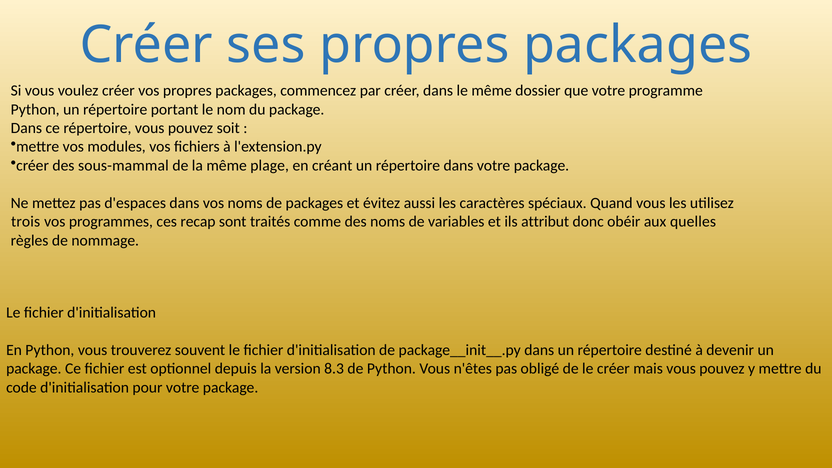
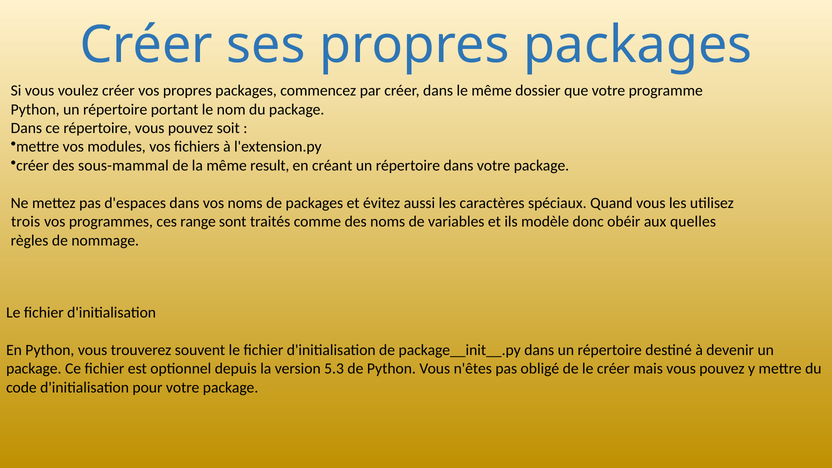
plage: plage -> result (270, 166)
recap: recap -> range (198, 222)
attribut: attribut -> modèle (545, 222)
8.3: 8.3 -> 5.3 (334, 369)
